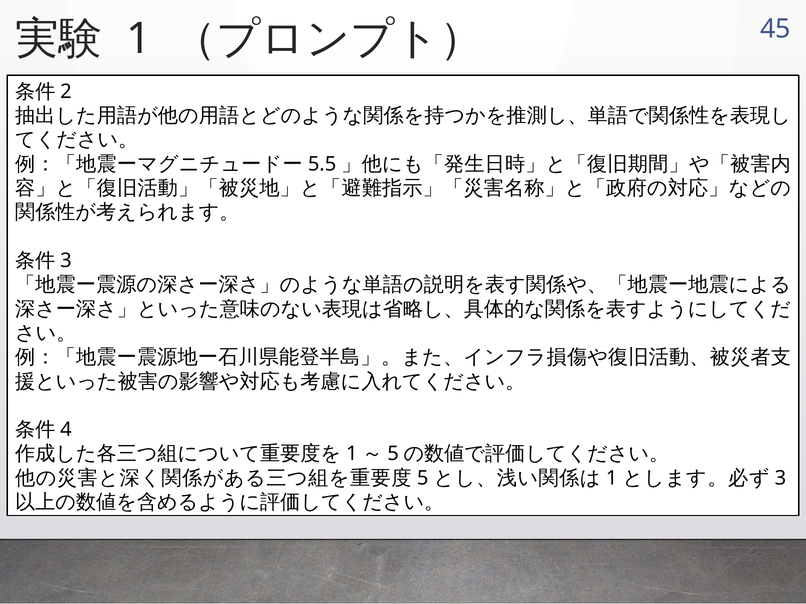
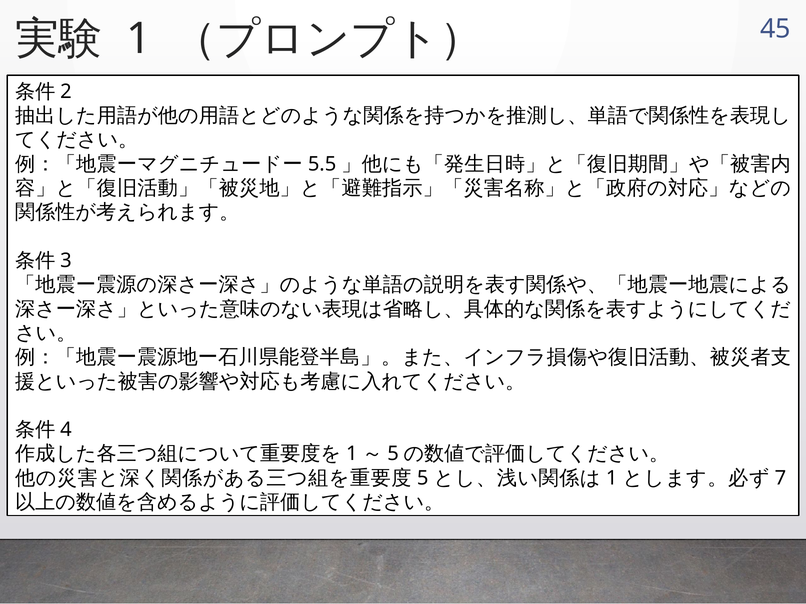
3: 3 -> 7 (780, 478)
